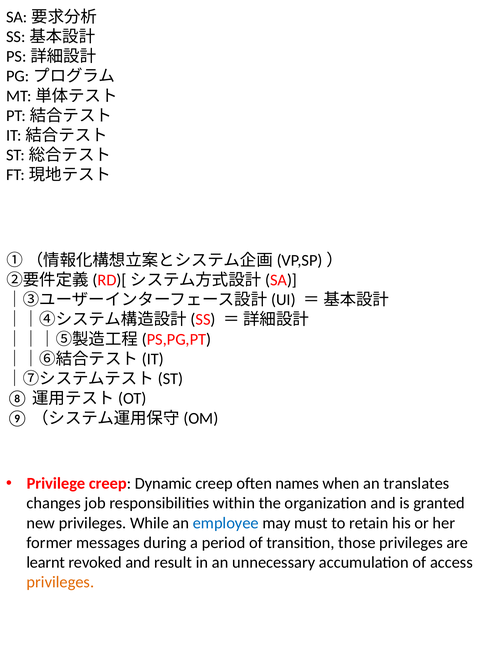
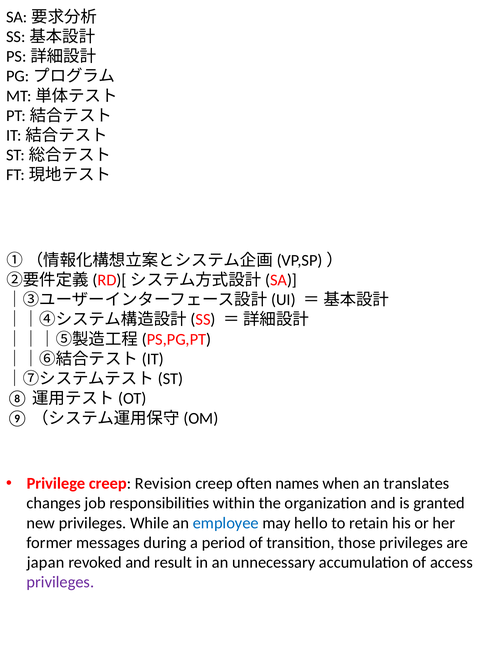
Dynamic: Dynamic -> Revision (163, 483)
must: must -> hello (311, 522)
learnt: learnt -> japan (46, 562)
privileges colour: orange -> purple (60, 582)
